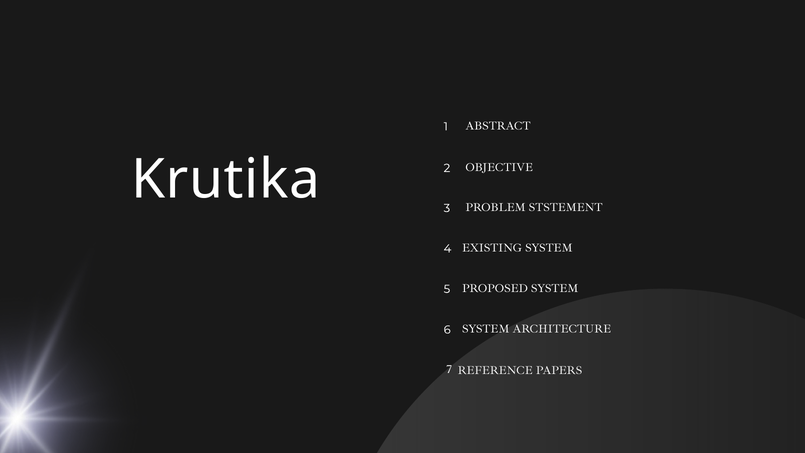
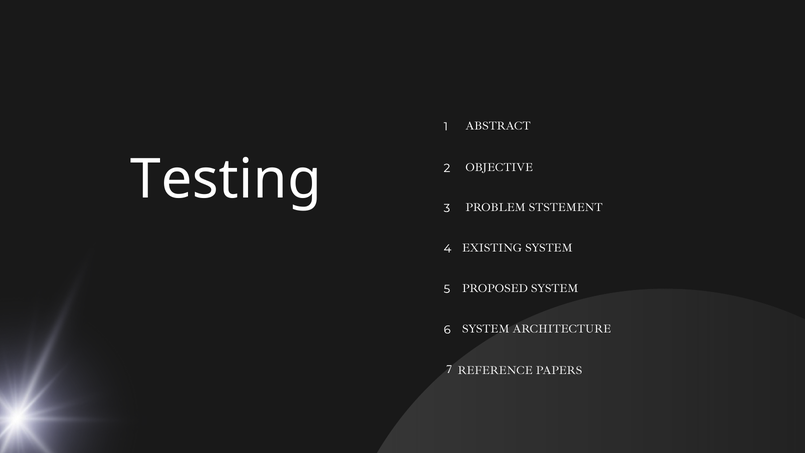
Krutika: Krutika -> Testing (226, 180)
